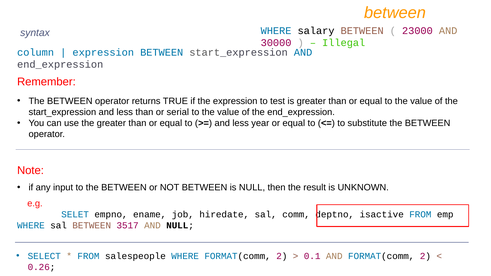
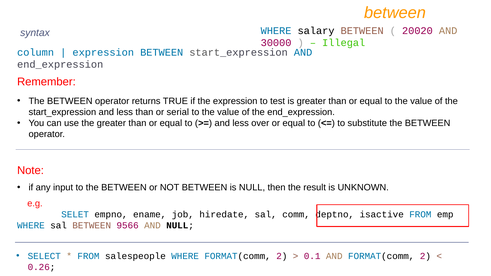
23000: 23000 -> 20020 (417, 31)
year: year -> over (260, 123)
3517: 3517 -> 9566 (128, 226)
